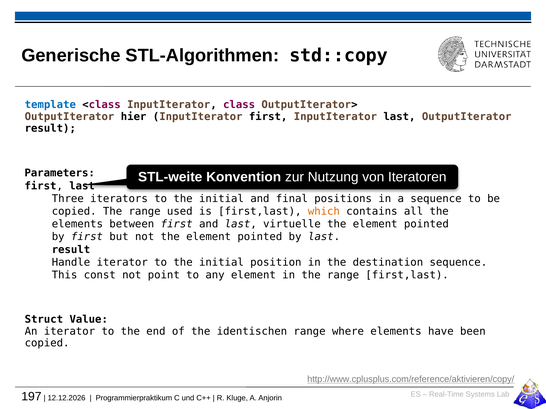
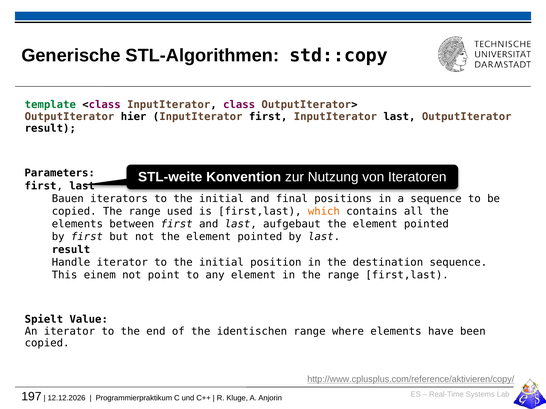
template colour: blue -> green (50, 105)
Three: Three -> Bauen (68, 199)
virtuelle: virtuelle -> aufgebaut (292, 224)
const: const -> einem (100, 275)
Struct: Struct -> Spielt (44, 320)
